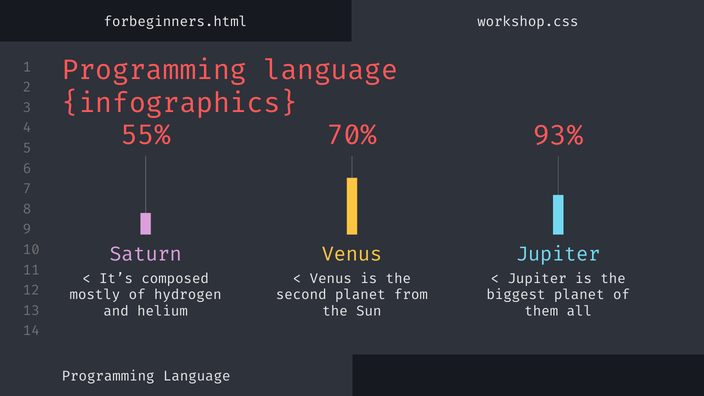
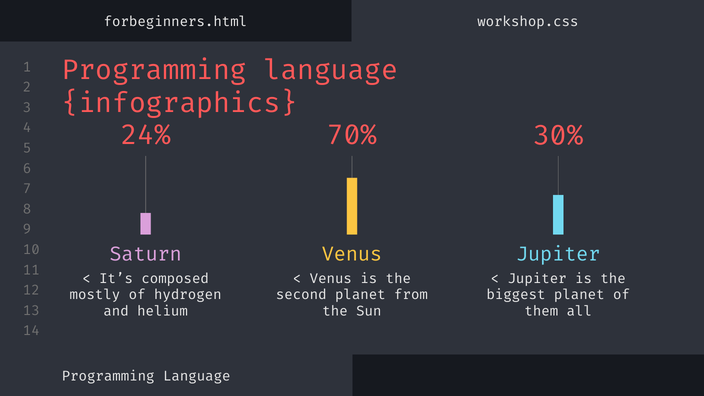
55%: 55% -> 24% (146, 135)
93%: 93% -> 30% (558, 136)
